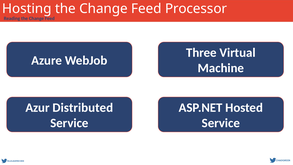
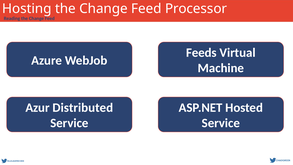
Three: Three -> Feeds (201, 53)
